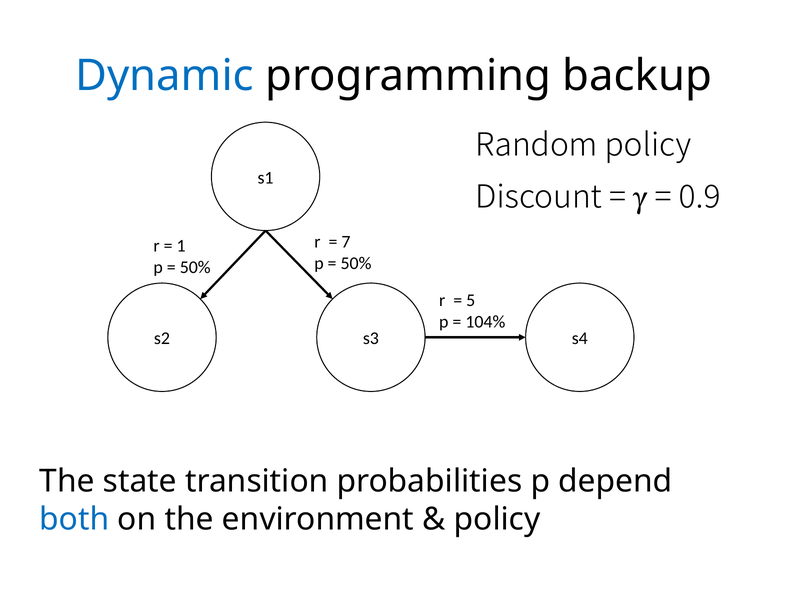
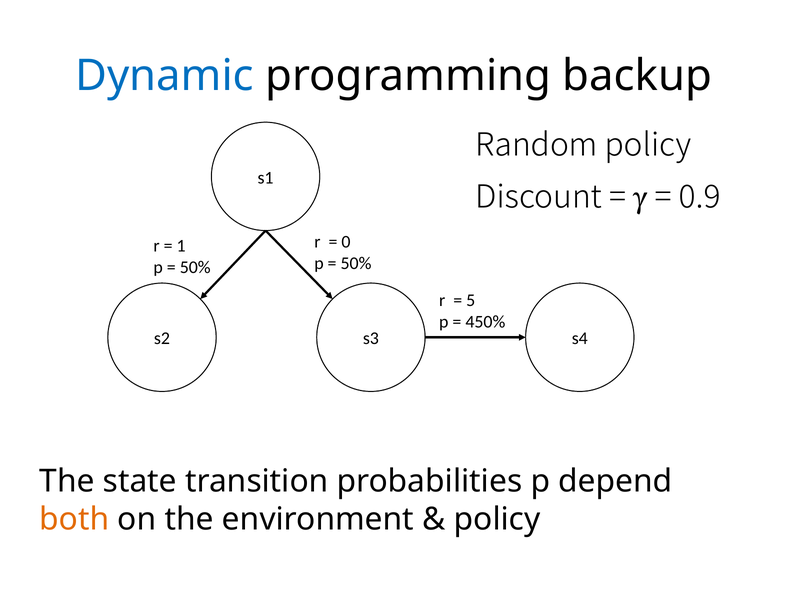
7: 7 -> 0 (346, 242)
104%: 104% -> 450% (485, 322)
both colour: blue -> orange (74, 519)
